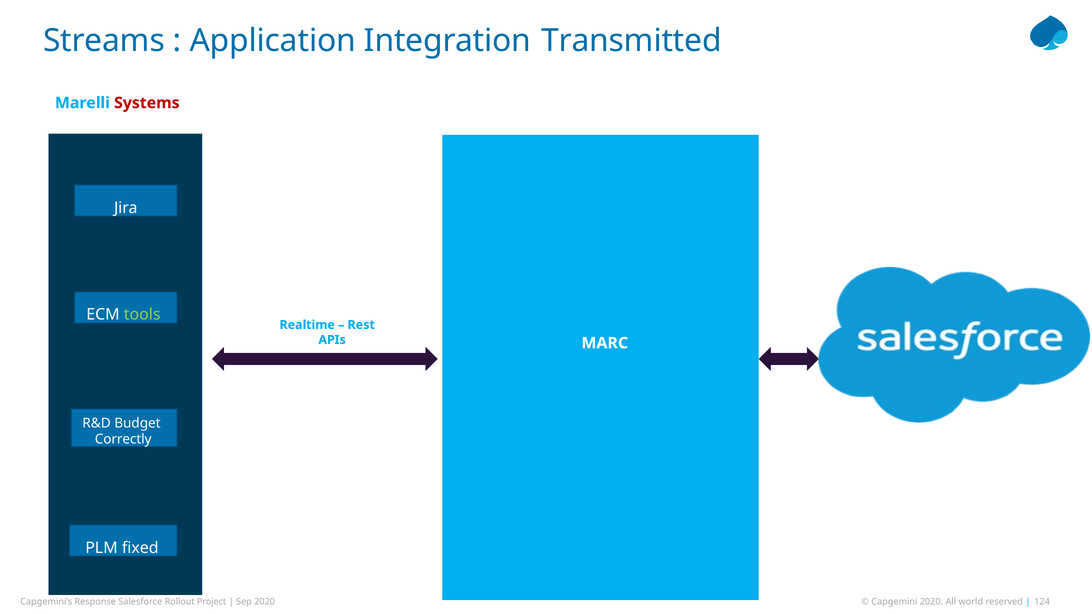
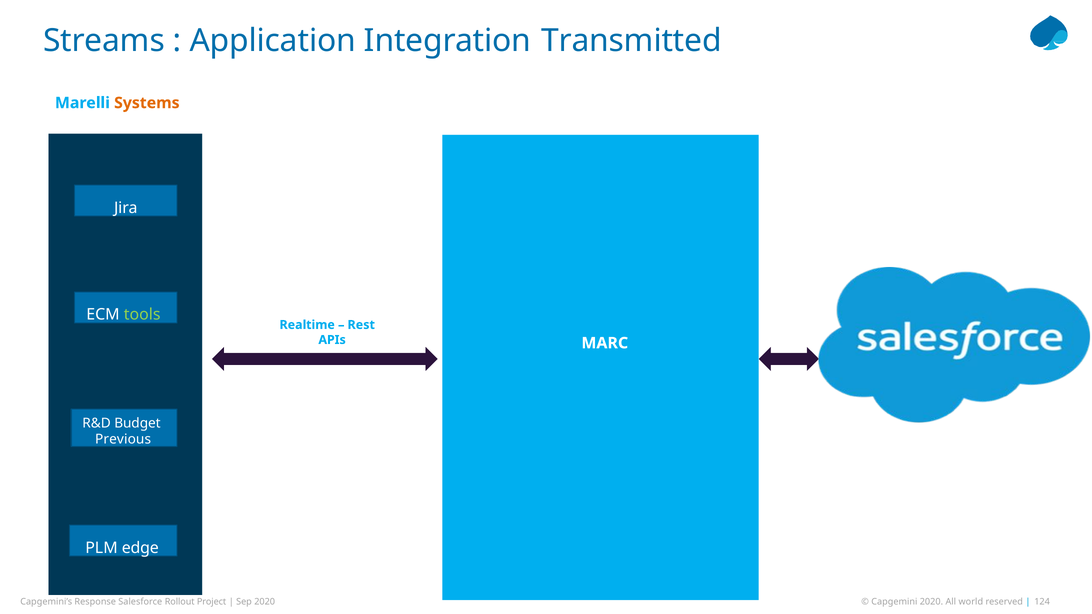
Systems colour: red -> orange (147, 103)
Correctly: Correctly -> Previous (123, 440)
fixed: fixed -> edge (140, 548)
